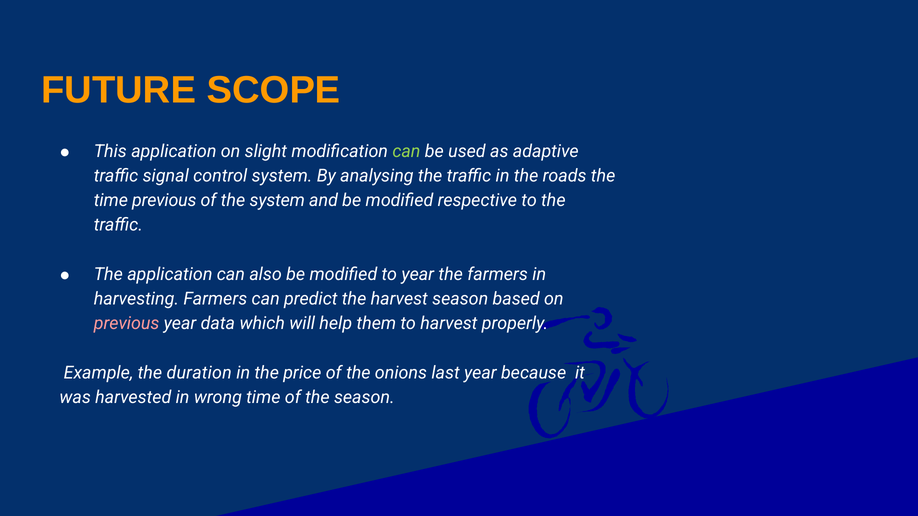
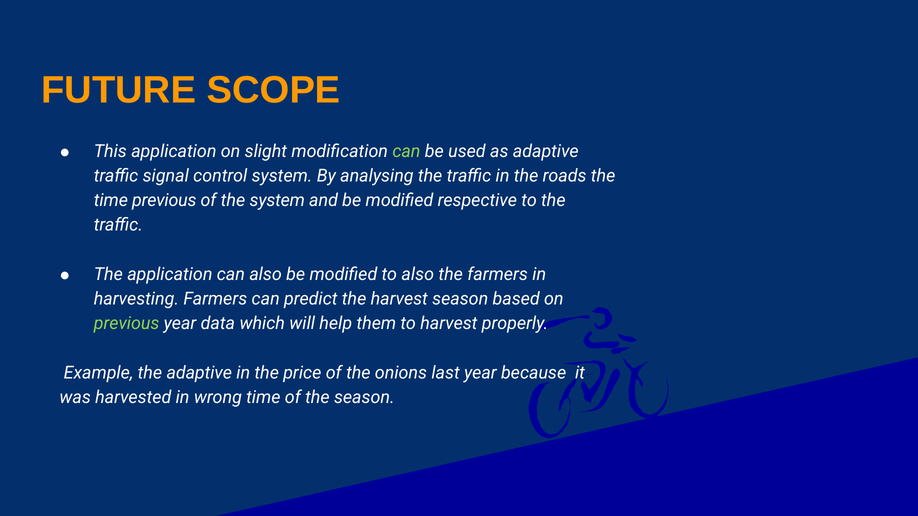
to year: year -> also (418, 274)
previous colour: pink -> light green (127, 324)
the duration: duration -> adaptive (199, 373)
